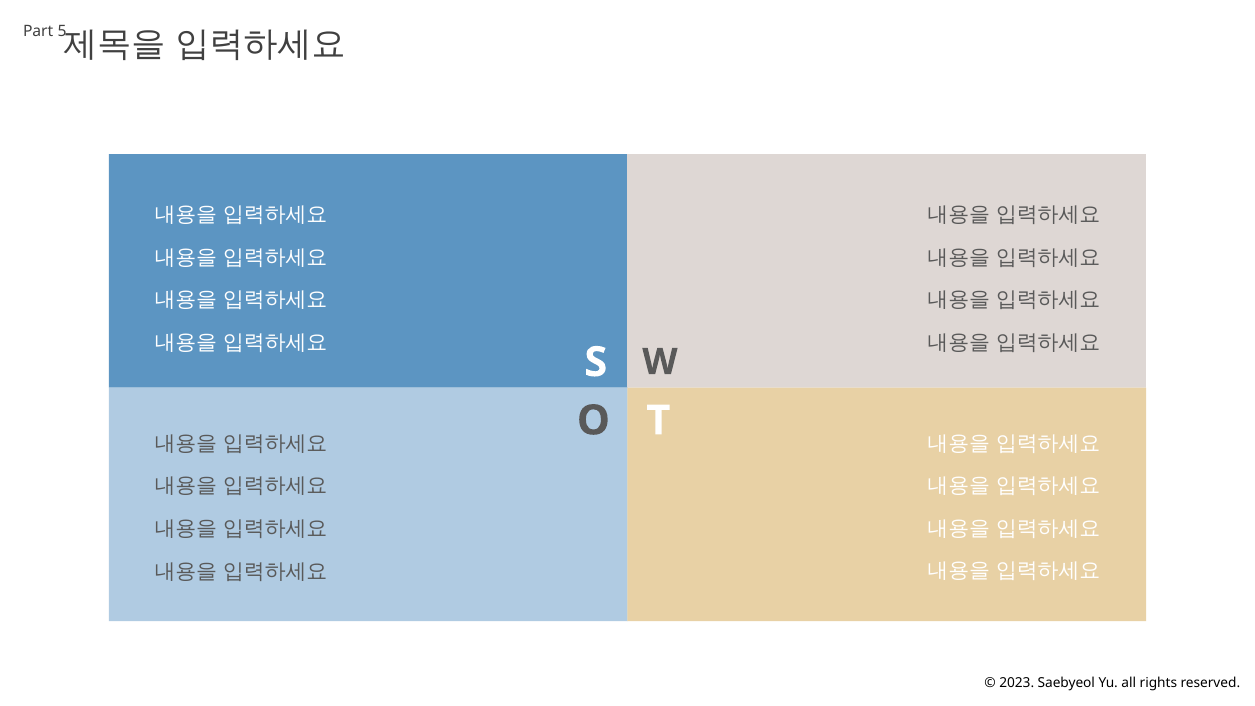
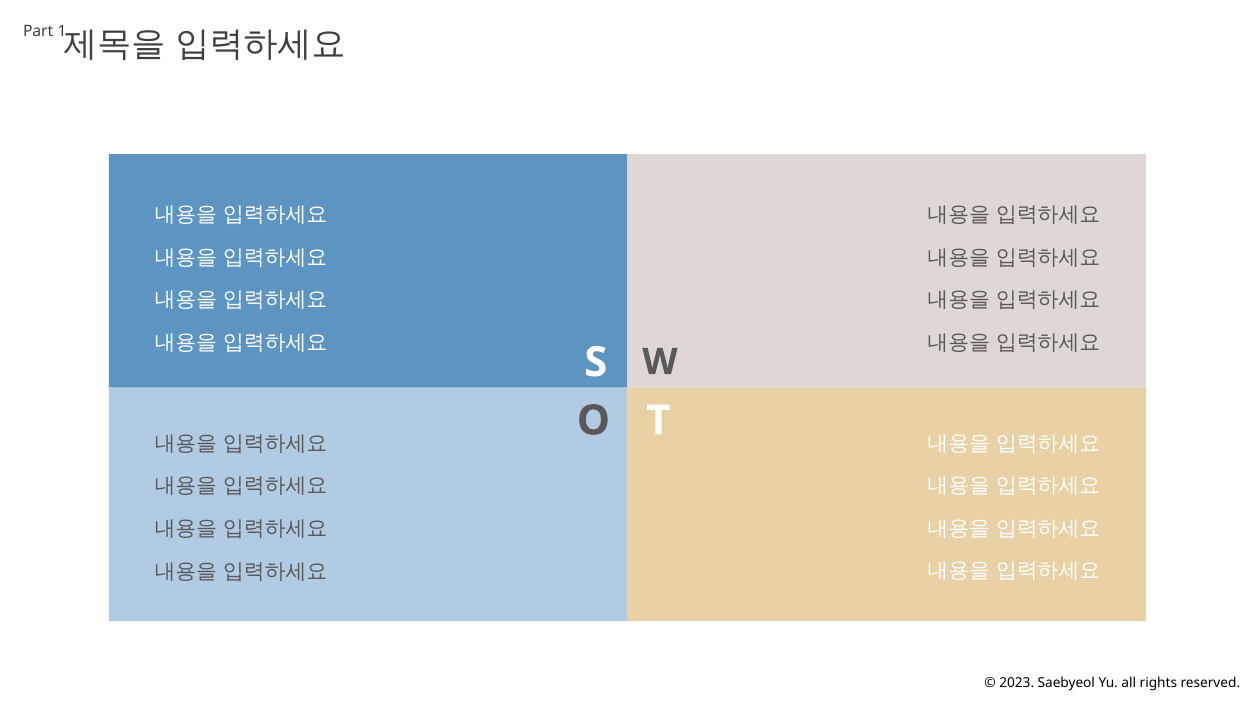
5: 5 -> 1 (62, 32)
